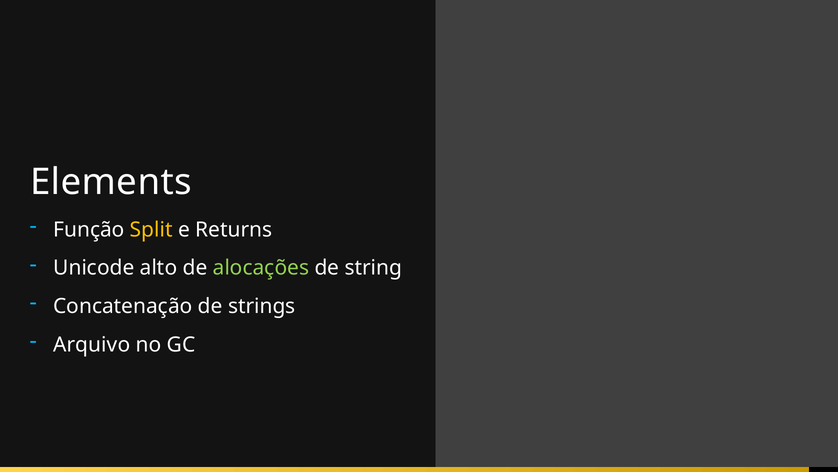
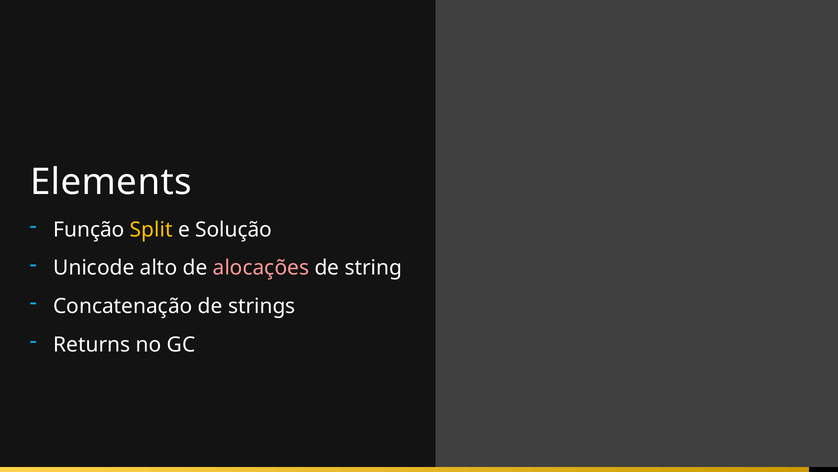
Returns: Returns -> Solução (234, 229)
alocações colour: light green -> pink (261, 268)
Arquivo: Arquivo -> Returns (92, 344)
